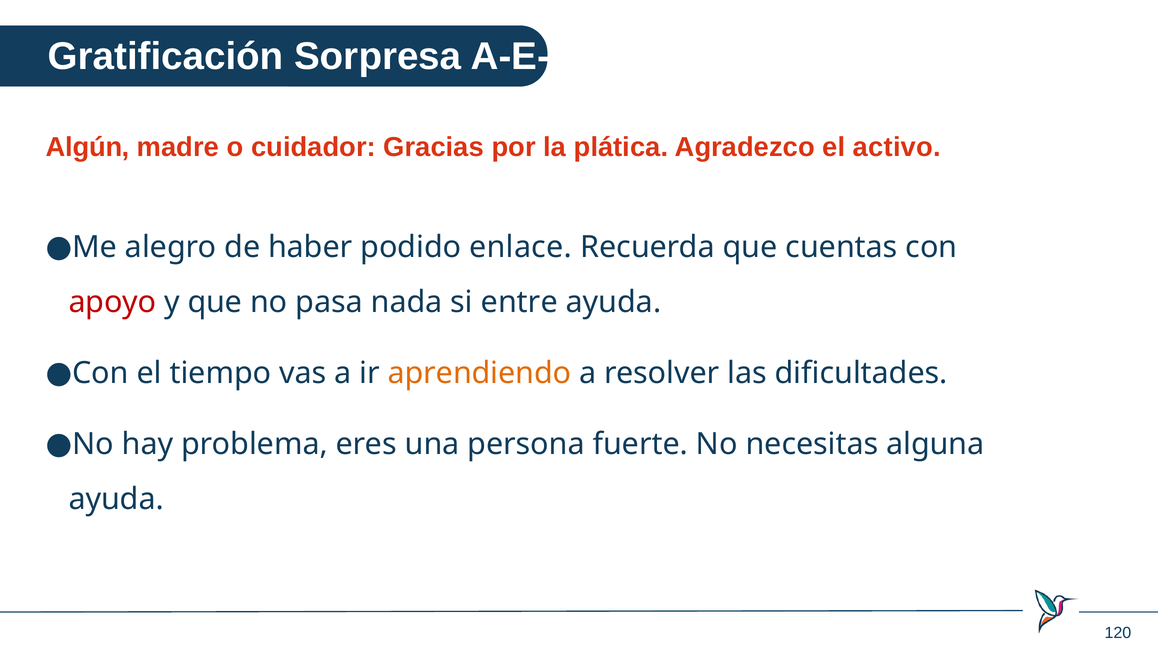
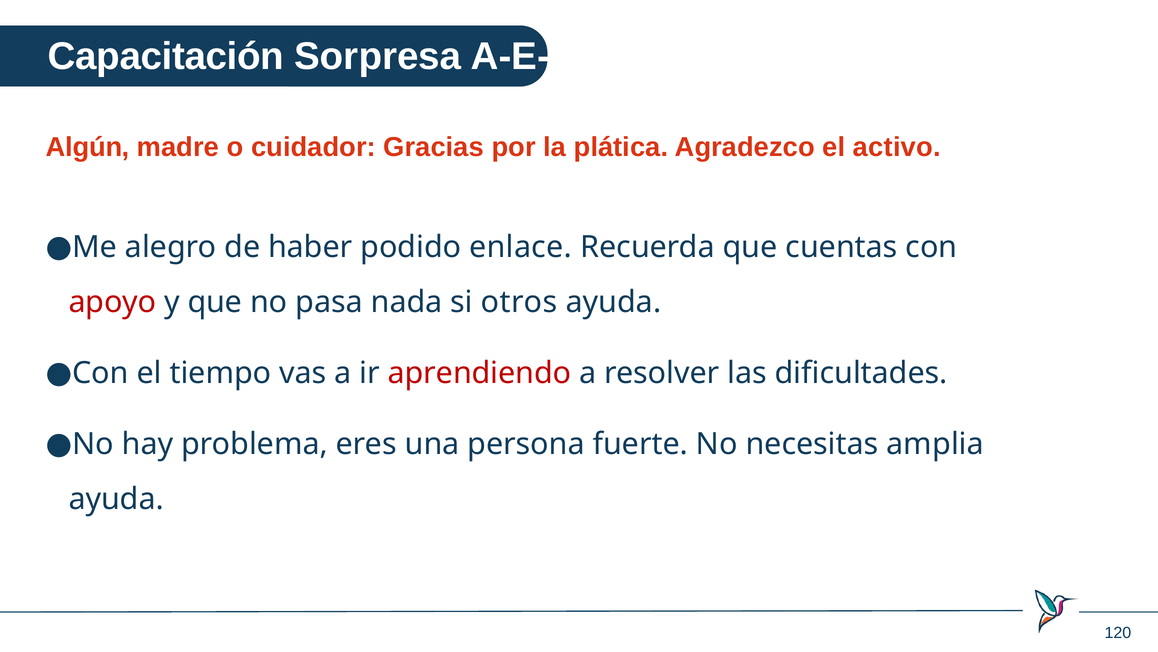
Gratificación: Gratificación -> Capacitación (166, 57)
entre: entre -> otros (519, 302)
aprendiendo colour: orange -> red (479, 373)
alguna: alguna -> amplia (935, 444)
